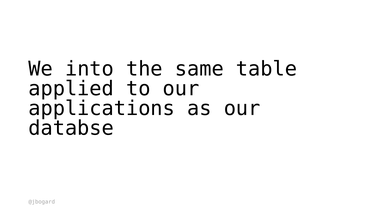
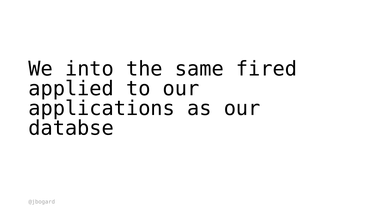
table: table -> fired (267, 69)
